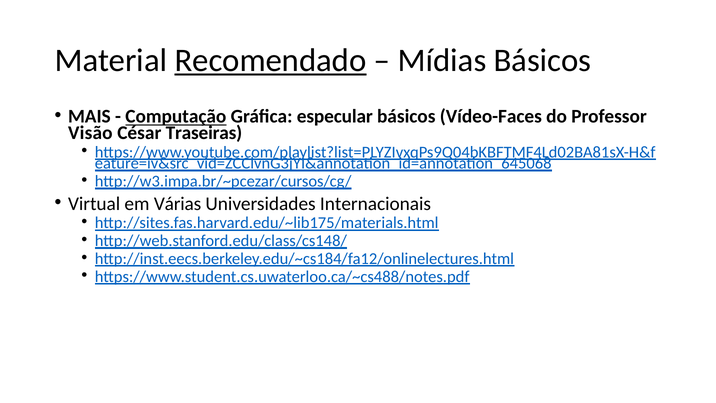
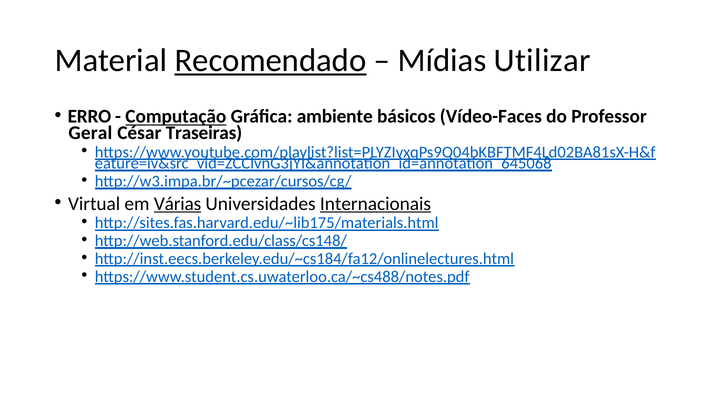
Mídias Básicos: Básicos -> Utilizar (542, 60)
MAIS: MAIS -> ERRO (89, 116)
especular: especular -> ambiente (335, 116)
Visão: Visão -> Geral (90, 133)
Várias underline: none -> present (178, 204)
Internacionais underline: none -> present (376, 204)
